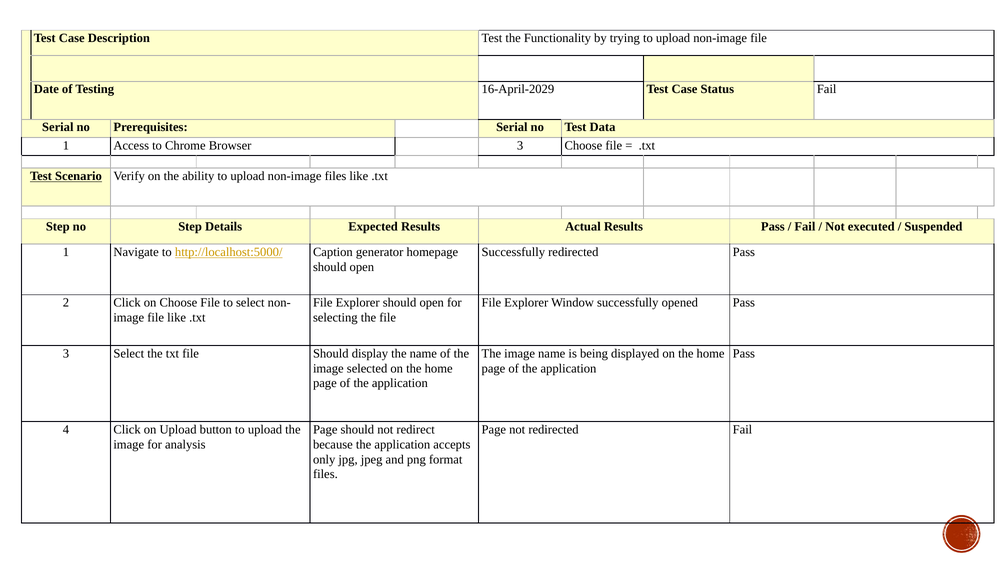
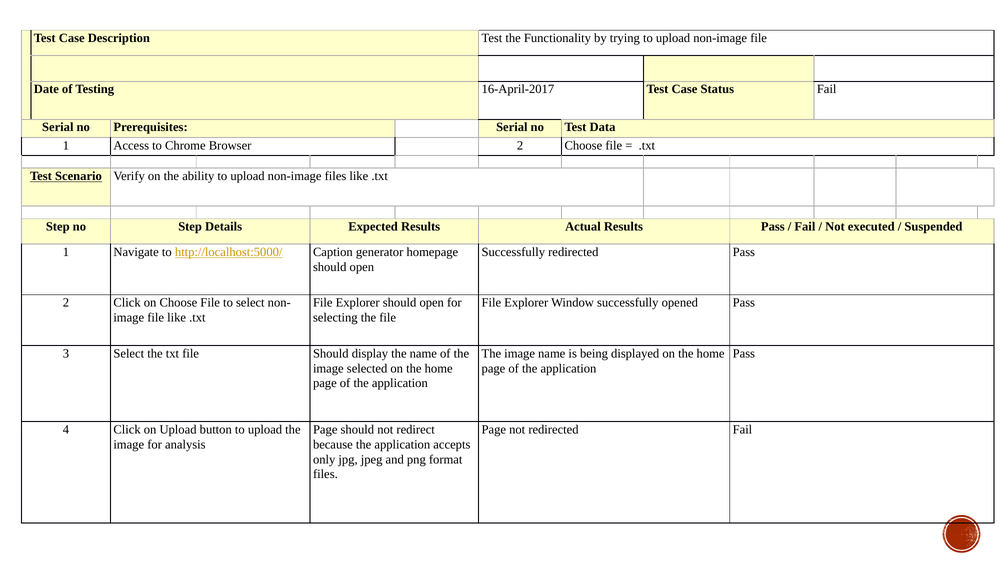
16-April-2029: 16-April-2029 -> 16-April-2017 (518, 89)
Browser 3: 3 -> 2 (520, 145)
